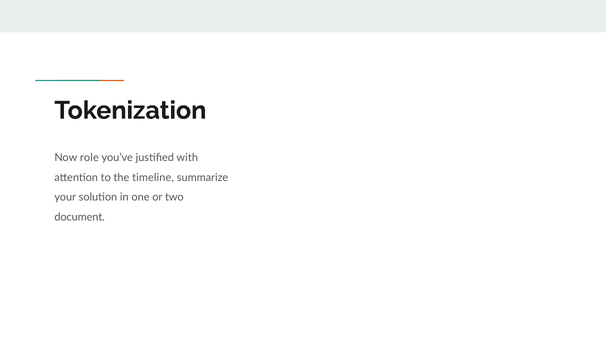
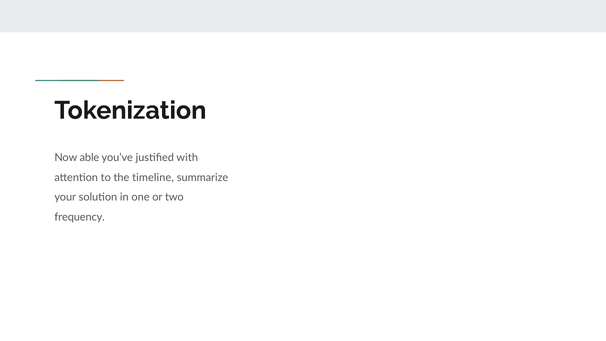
role: role -> able (89, 158)
document: document -> frequency (80, 217)
